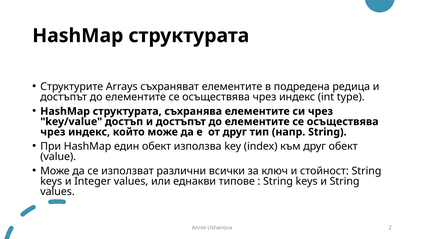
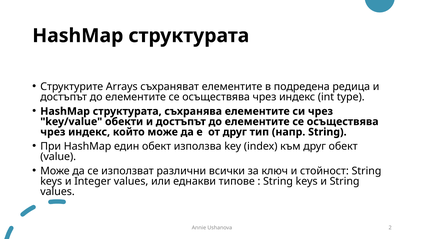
достъп: достъп -> обекти (124, 121)
